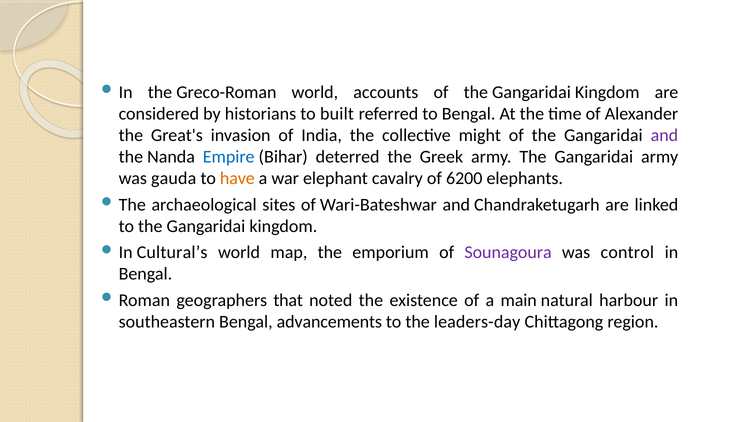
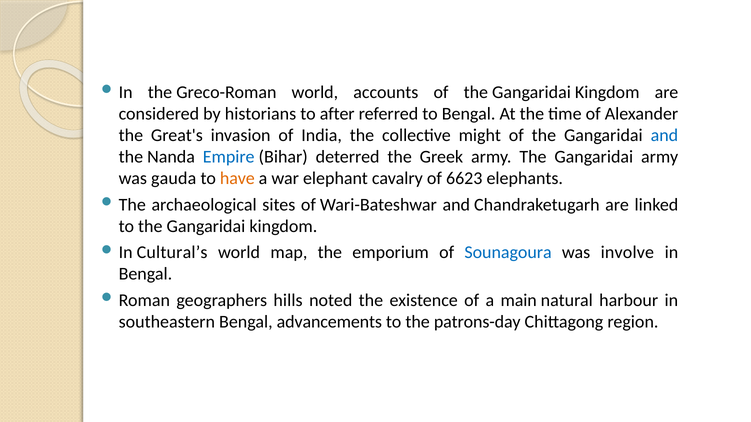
built: built -> after (337, 114)
and colour: purple -> blue (664, 135)
6200: 6200 -> 6623 (464, 179)
Sounagoura colour: purple -> blue (508, 253)
control: control -> involve (627, 253)
that: that -> hills (288, 301)
leaders-day: leaders-day -> patrons-day (477, 322)
